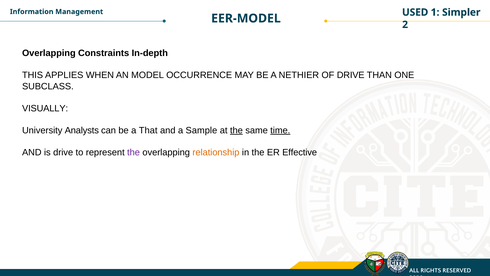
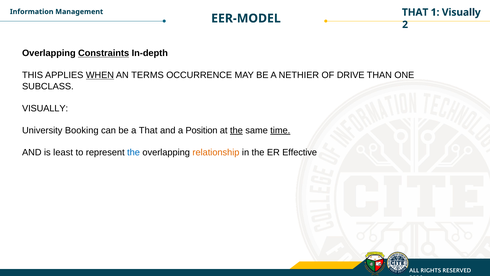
USED: USED -> THAT (415, 12)
1 Simpler: Simpler -> Visually (461, 12)
Constraints underline: none -> present (104, 53)
WHEN underline: none -> present (100, 75)
MODEL: MODEL -> TERMS (148, 75)
Analysts: Analysts -> Booking (82, 130)
Sample: Sample -> Position (202, 130)
is drive: drive -> least (63, 152)
the colour: purple -> blue (134, 152)
